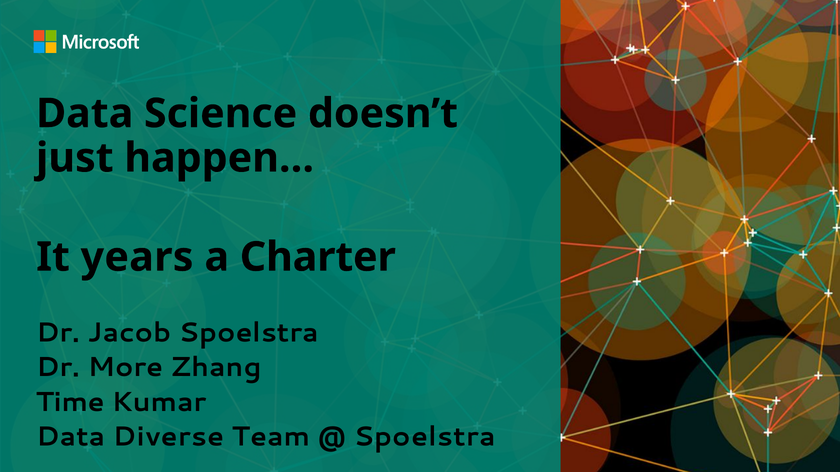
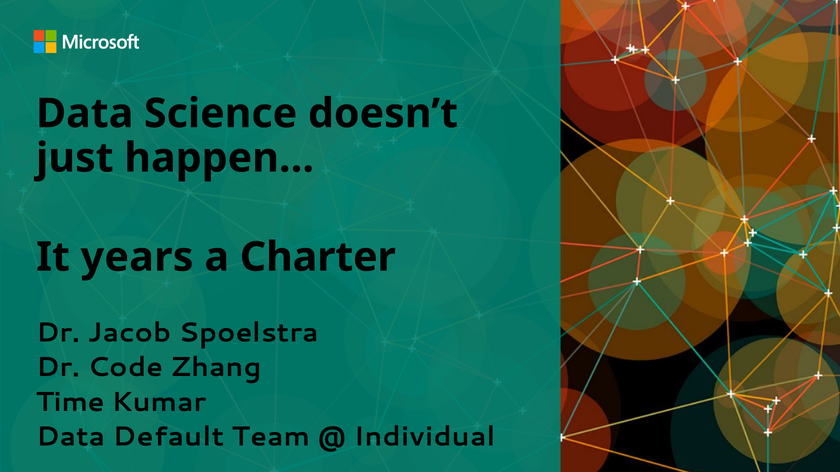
More: More -> Code (125, 368)
Diverse: Diverse -> Default (168, 437)
Spoelstra: Spoelstra -> Individual (425, 437)
